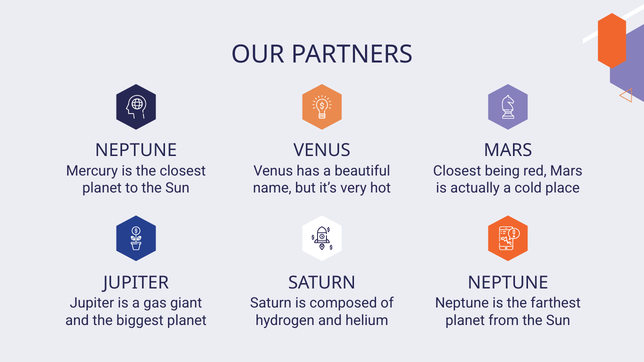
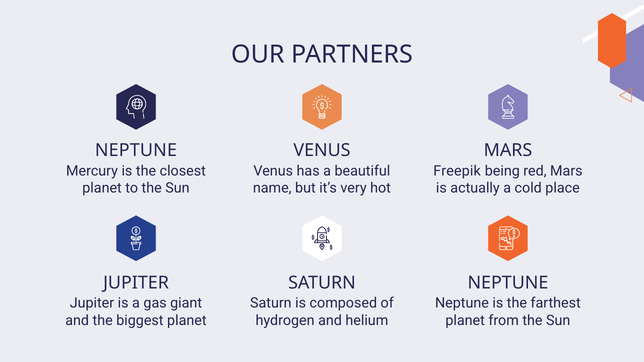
Closest: Closest -> Freepik (457, 171)
